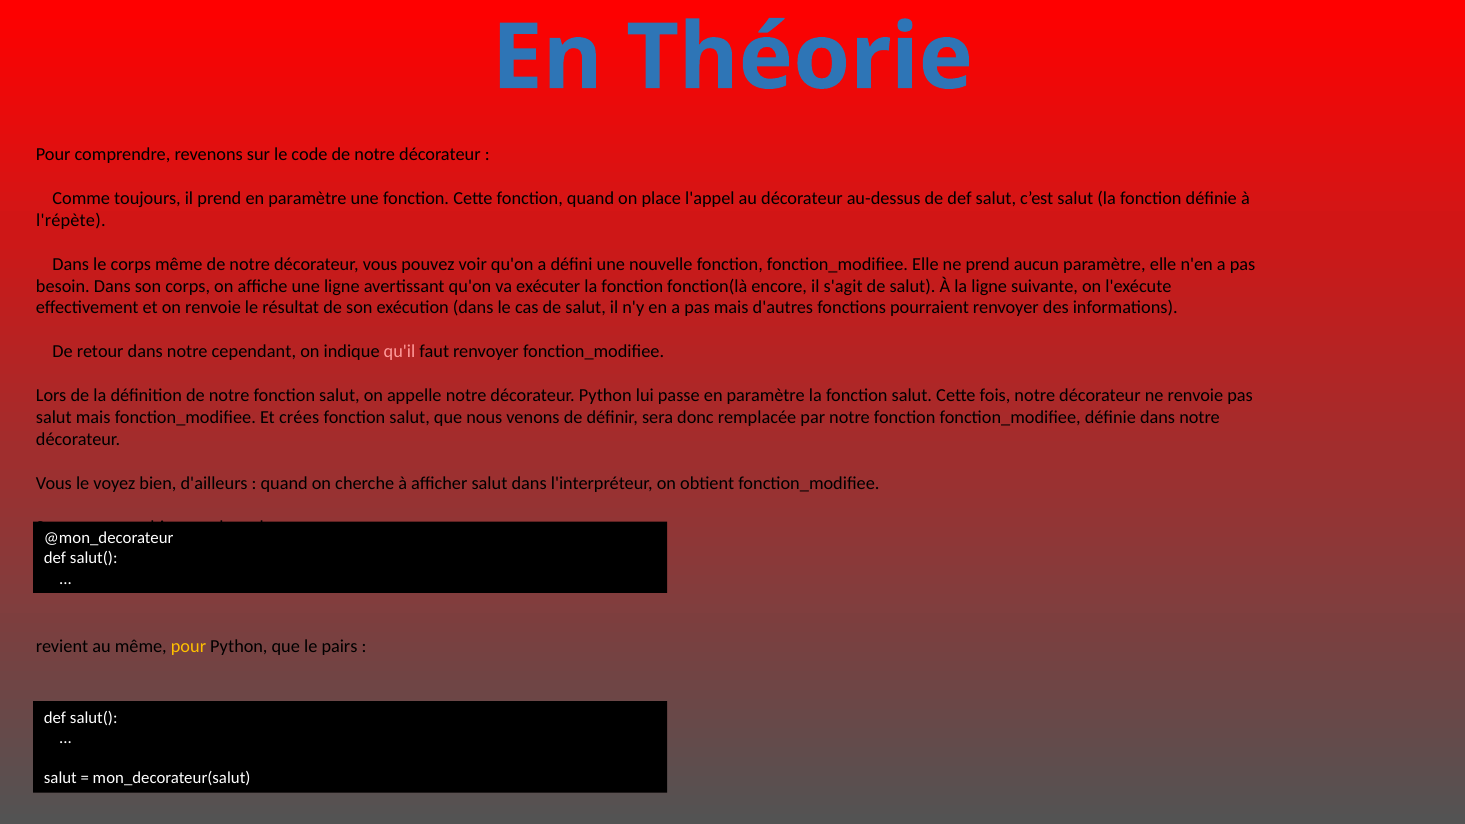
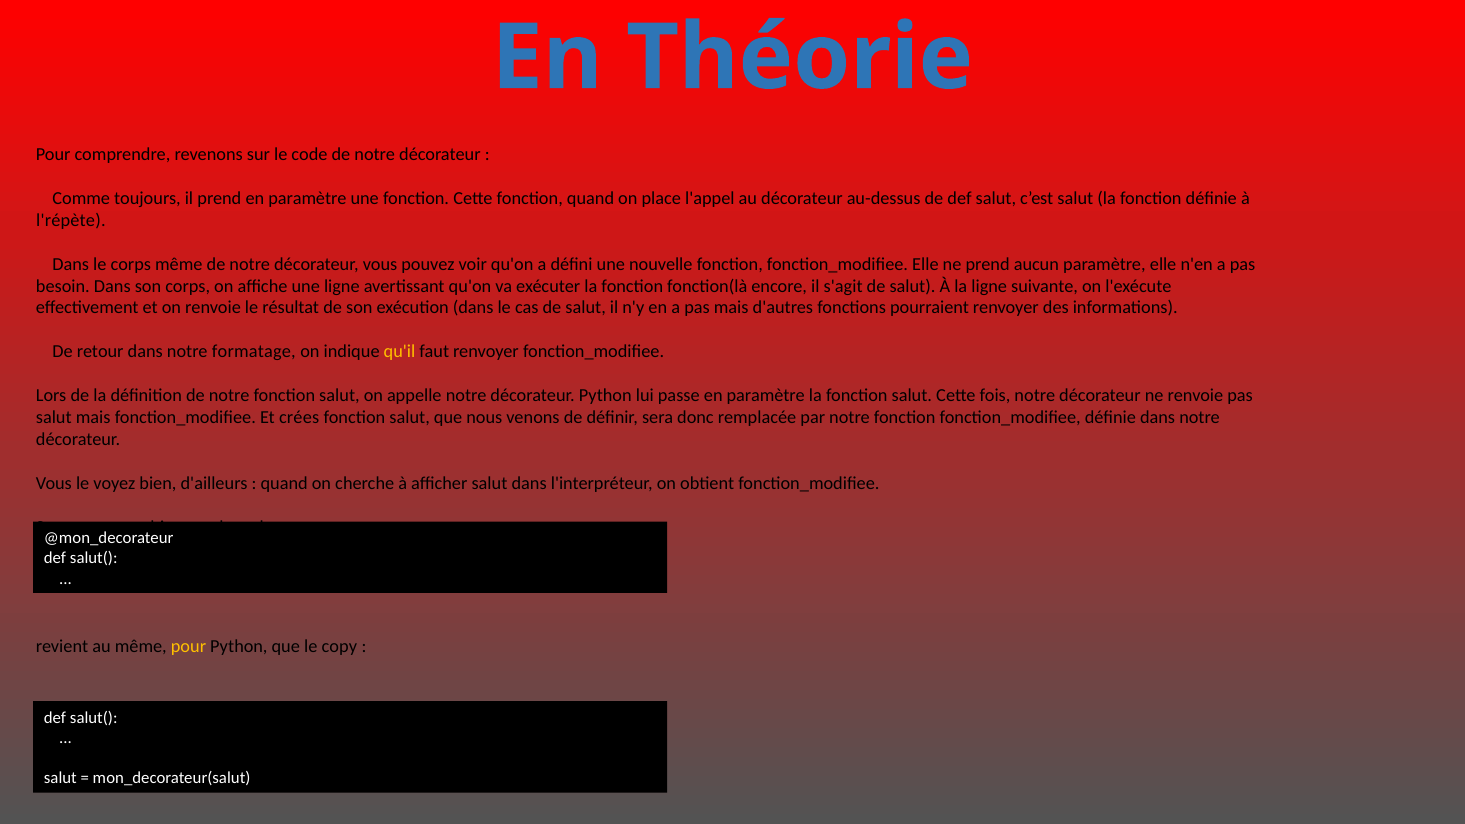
cependant: cependant -> formatage (254, 352)
qu'il colour: pink -> yellow (399, 352)
pairs: pairs -> copy (339, 647)
